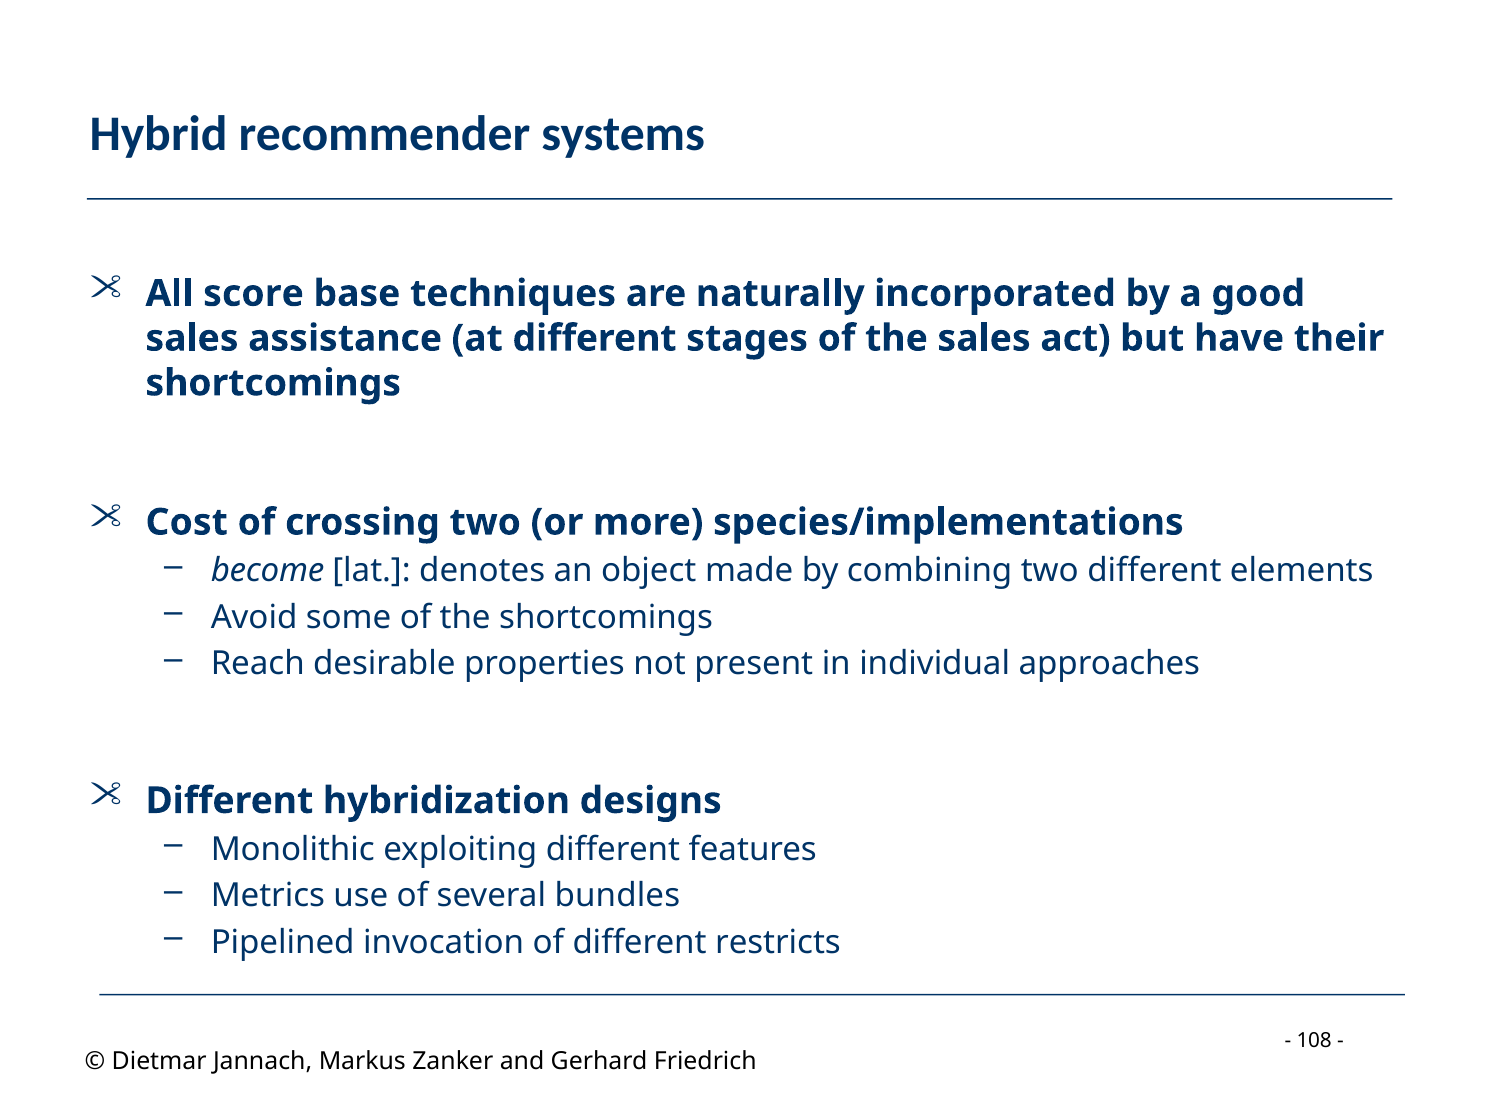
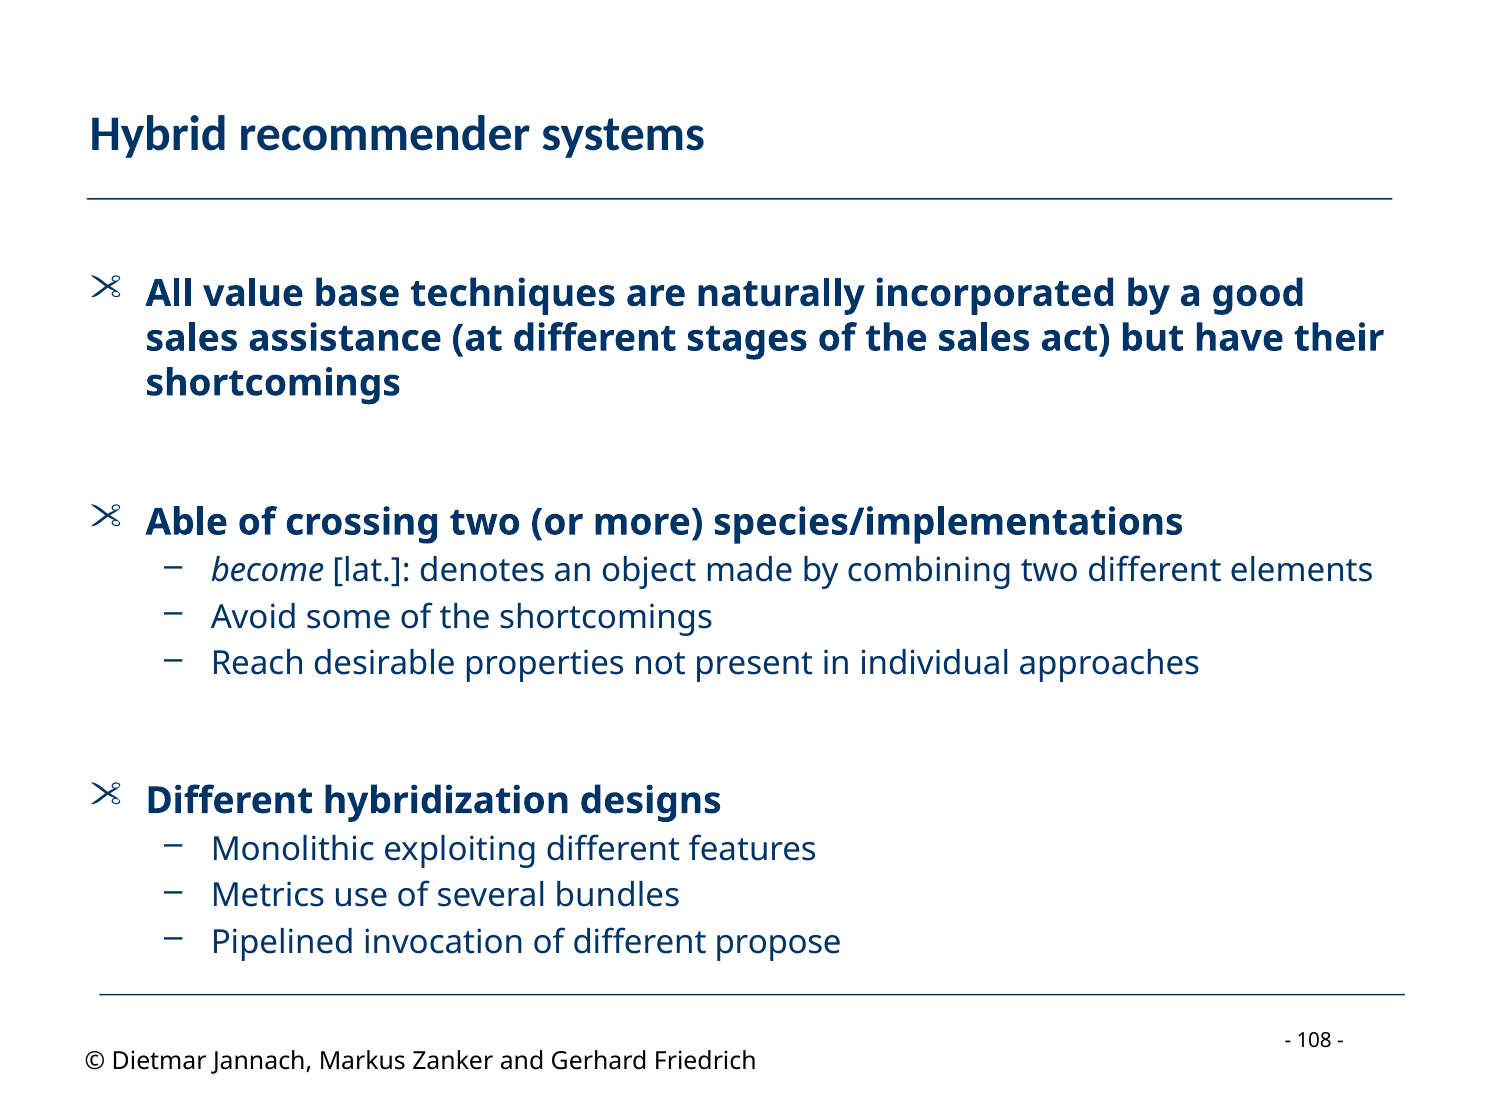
score: score -> value (254, 294)
Cost: Cost -> Able (187, 522)
restricts: restricts -> propose (778, 942)
